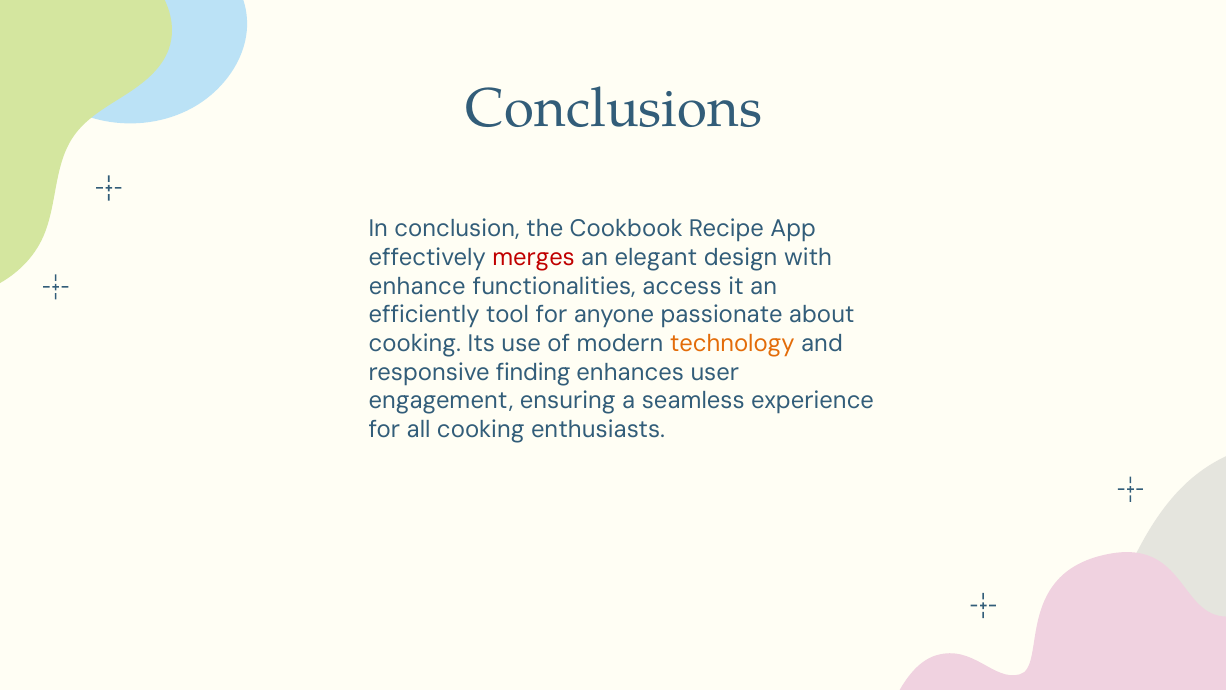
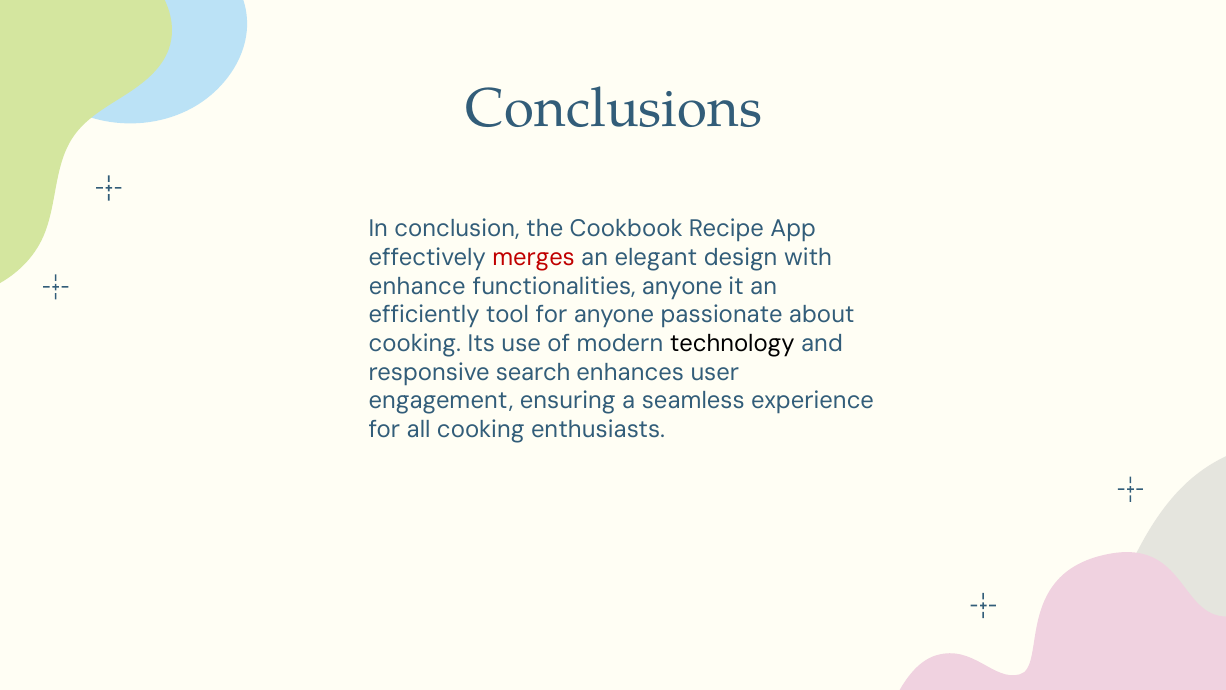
functionalities access: access -> anyone (682, 286)
technology colour: orange -> black (732, 343)
finding: finding -> search (533, 372)
